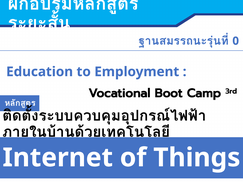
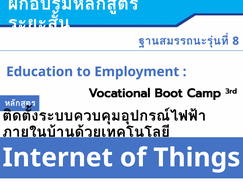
0: 0 -> 8 (236, 41)
